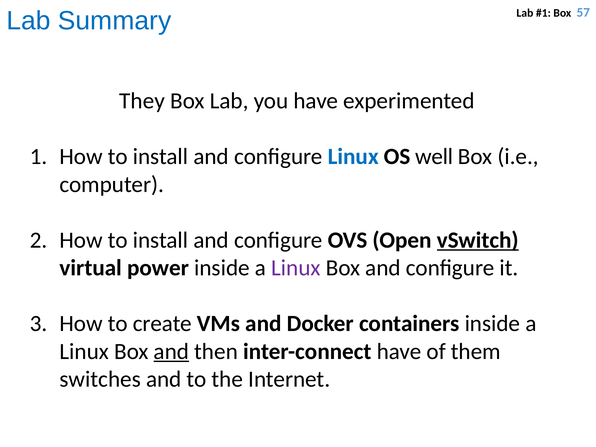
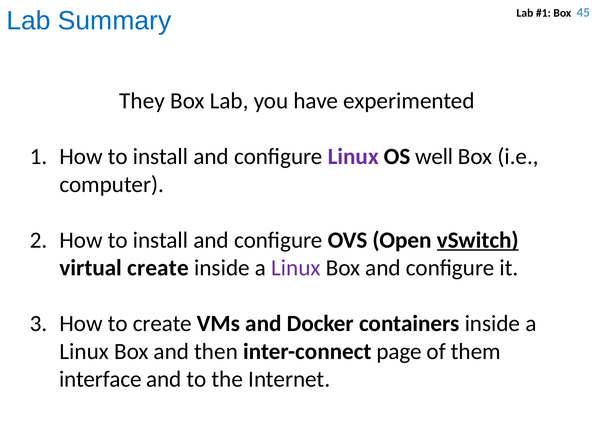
57: 57 -> 45 (583, 12)
Linux colour: blue -> purple (353, 157)
virtual power: power -> create (158, 268)
and underline: present -> none (171, 351)
inter-connect have: have -> page (399, 351)
switches: switches -> interface (100, 379)
